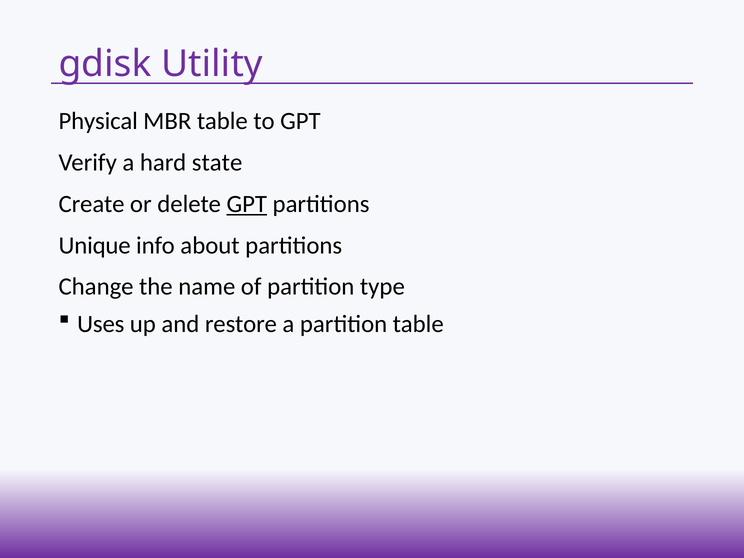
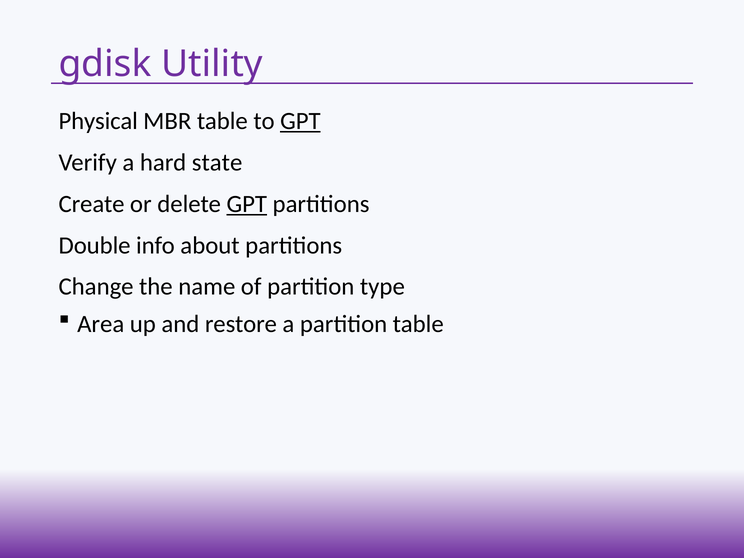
GPT underline: none -> present (300, 121)
Unique: Unique -> Double (95, 245)
Uses: Uses -> Area (101, 324)
